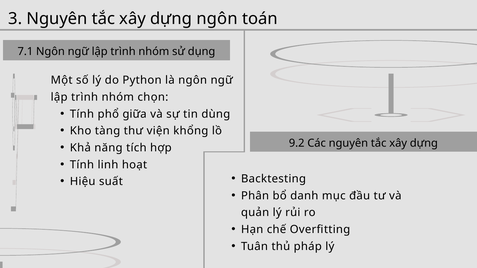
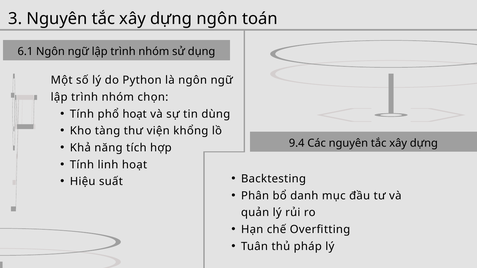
7.1: 7.1 -> 6.1 (25, 52)
phổ giữa: giữa -> hoạt (135, 114)
9.2: 9.2 -> 9.4 (297, 143)
